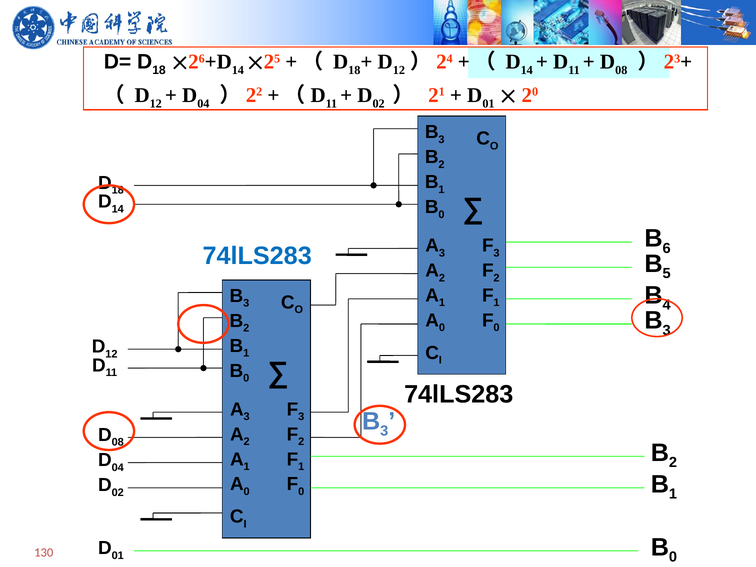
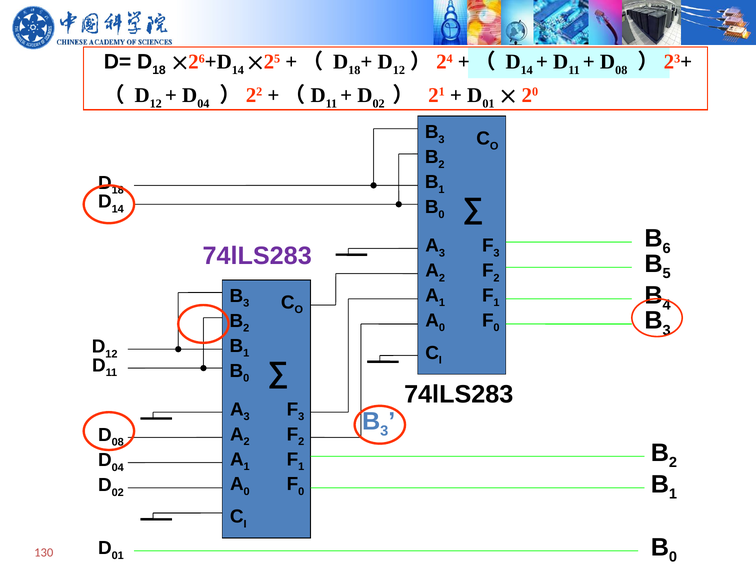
74lLS283 colour: blue -> purple (257, 256)
